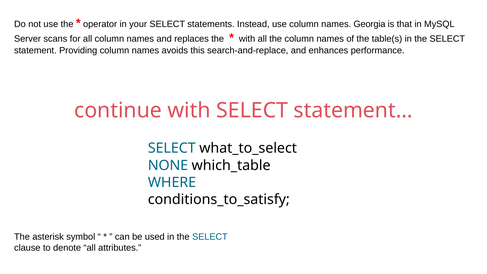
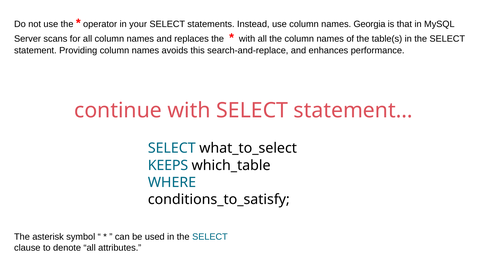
NONE: NONE -> KEEPS (168, 165)
